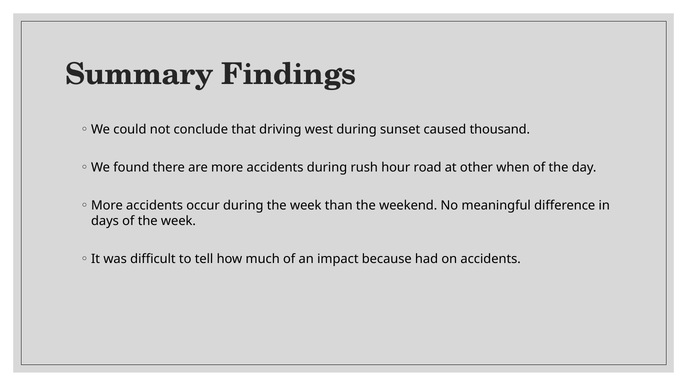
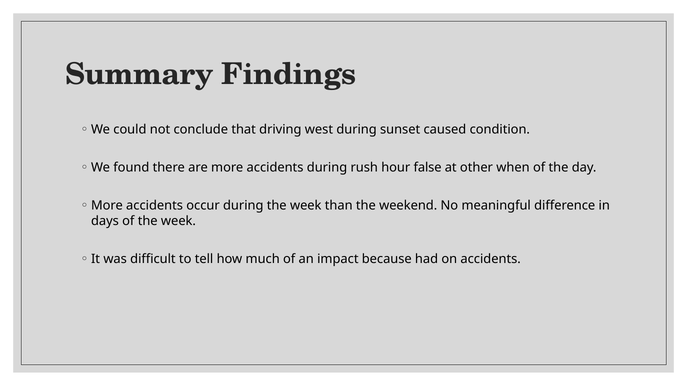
thousand: thousand -> condition (500, 130)
road: road -> false (428, 168)
